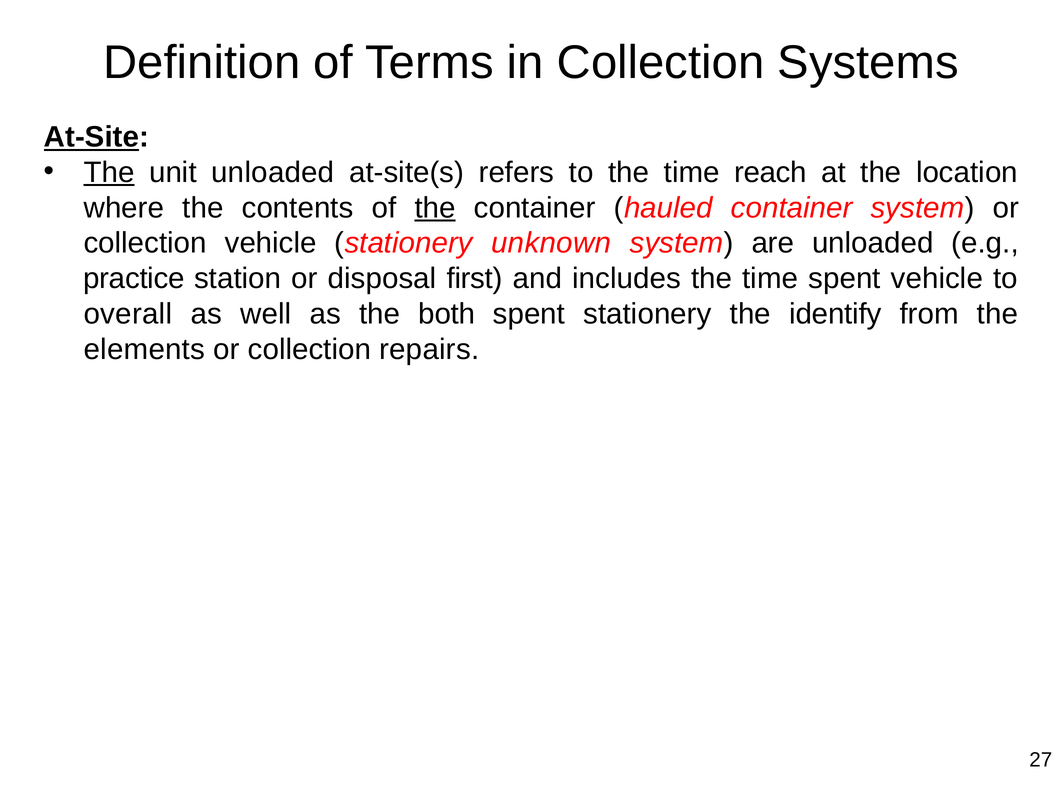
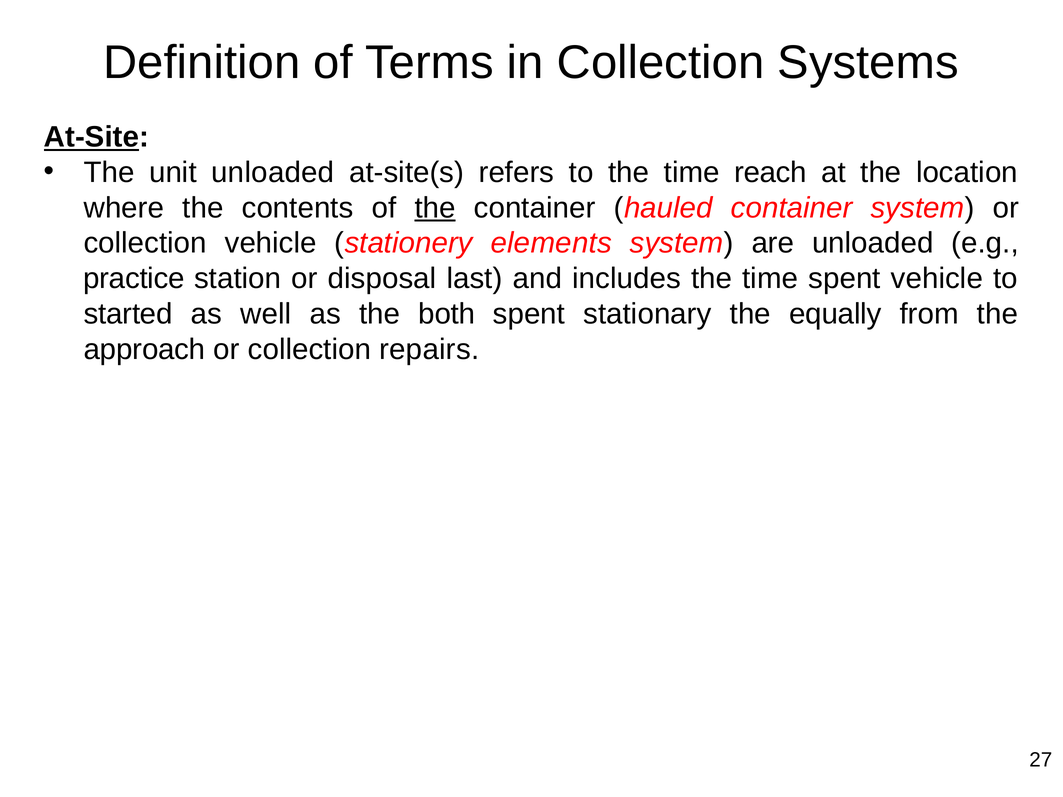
The underline: present -> none (109, 172)
unknown: unknown -> elements (551, 243)
first: first -> last (475, 279)
overall: overall -> started (128, 314)
spent stationery: stationery -> stationary (647, 314)
identify: identify -> equally (835, 314)
elements: elements -> approach (145, 350)
